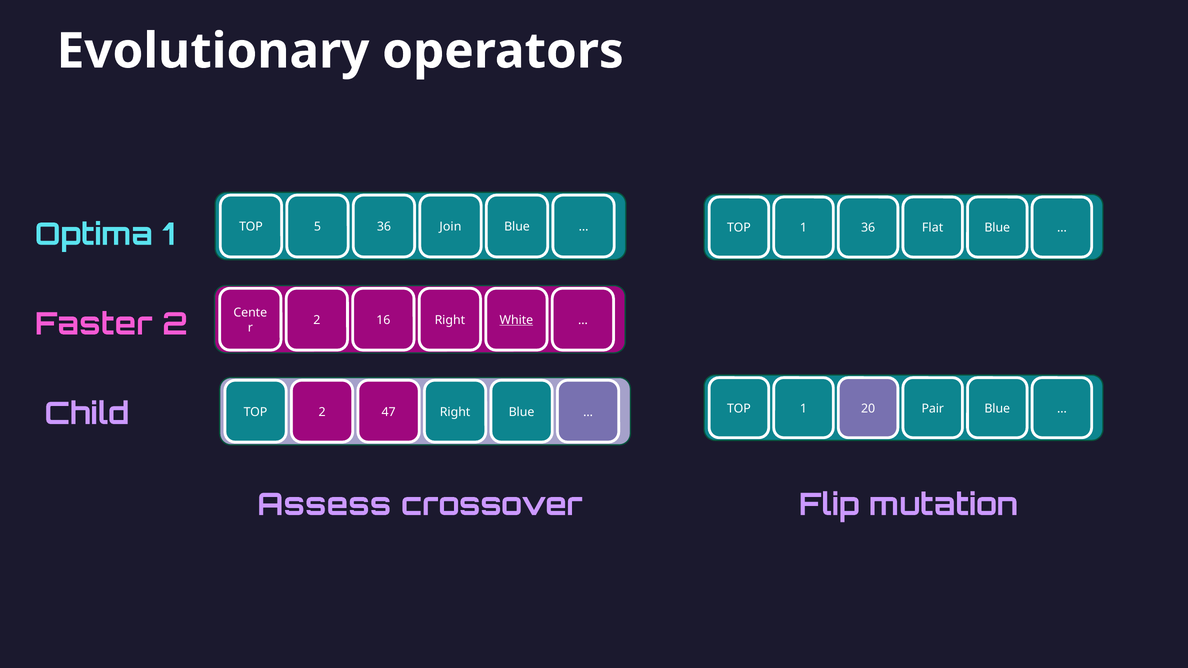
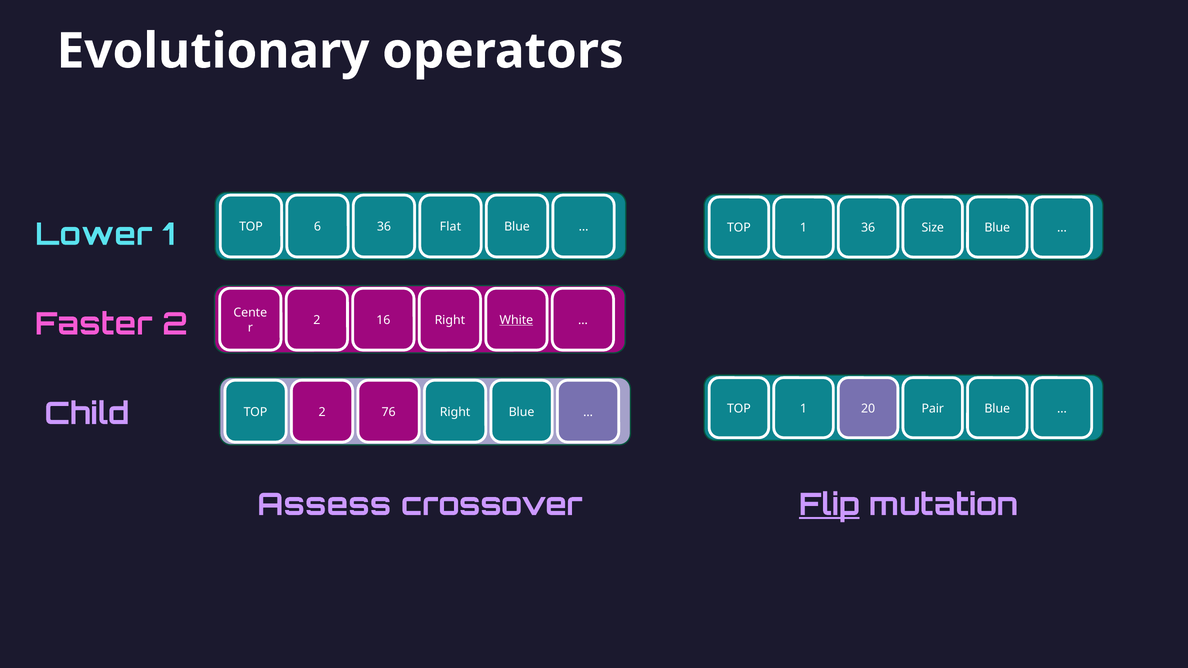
Optima: Optima -> Lower (94, 235)
5: 5 -> 6 (317, 227)
Join: Join -> Flat (450, 227)
Flat: Flat -> Size (933, 228)
47: 47 -> 76 (389, 412)
Flip underline: none -> present (829, 505)
